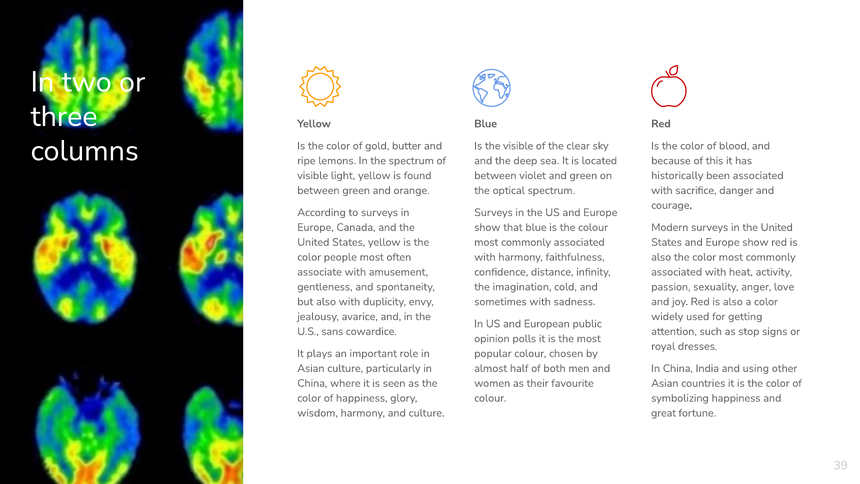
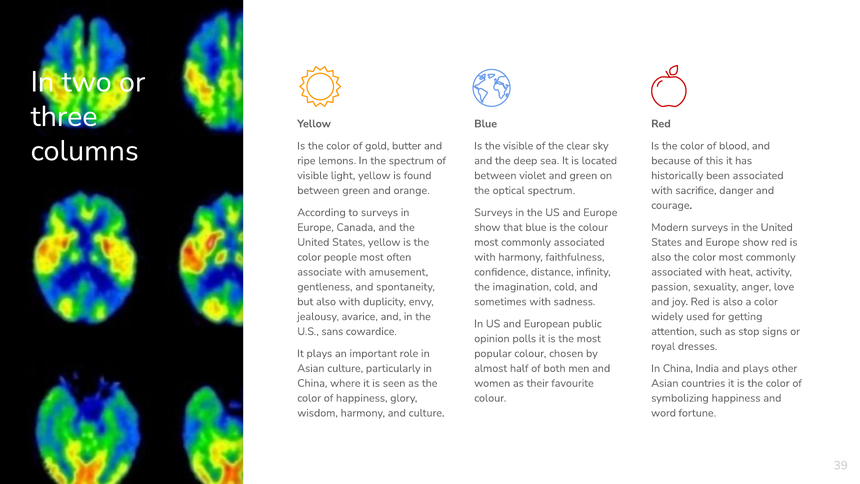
and using: using -> plays (756, 368)
great: great -> word (664, 413)
